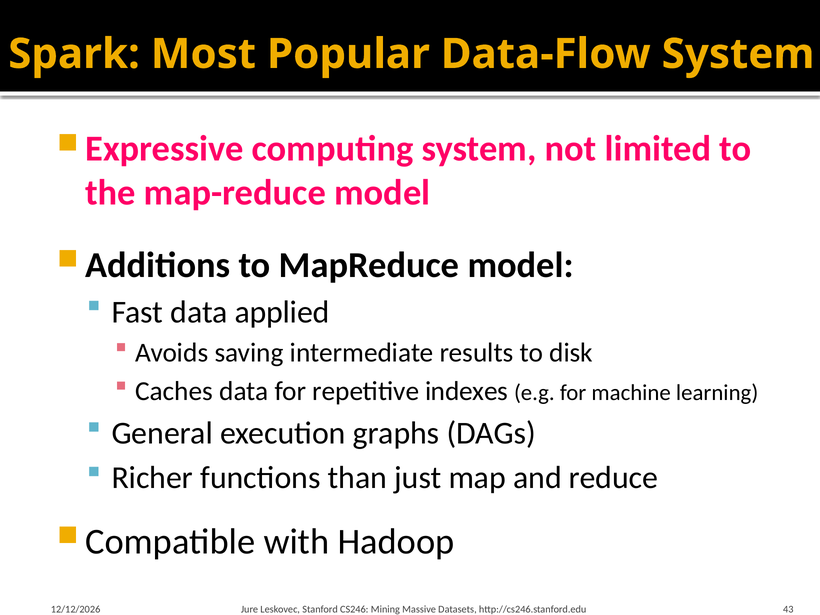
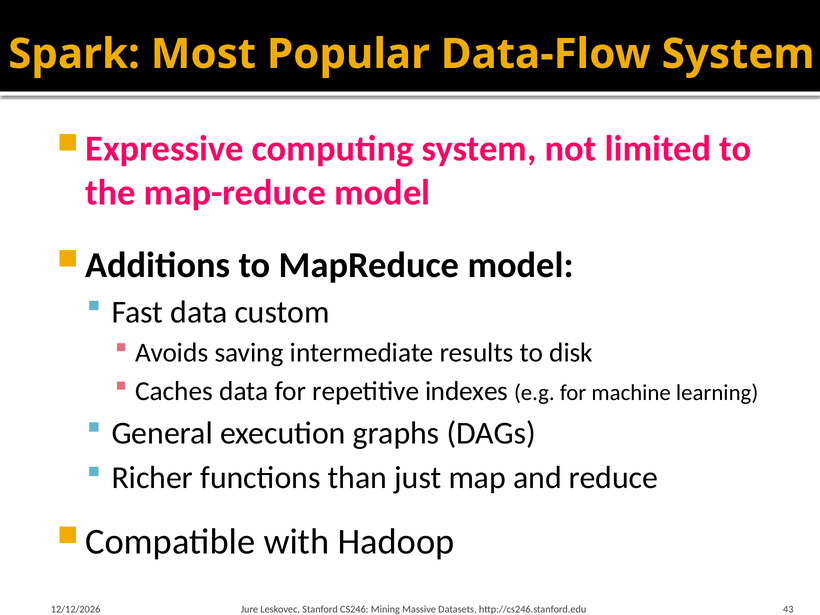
applied: applied -> custom (282, 312)
